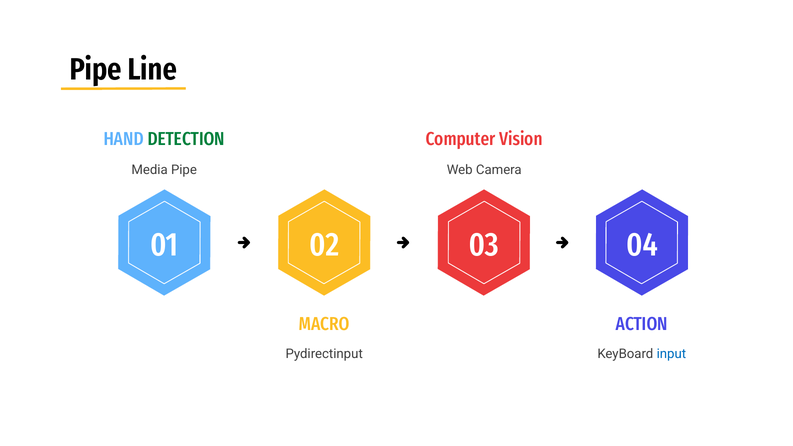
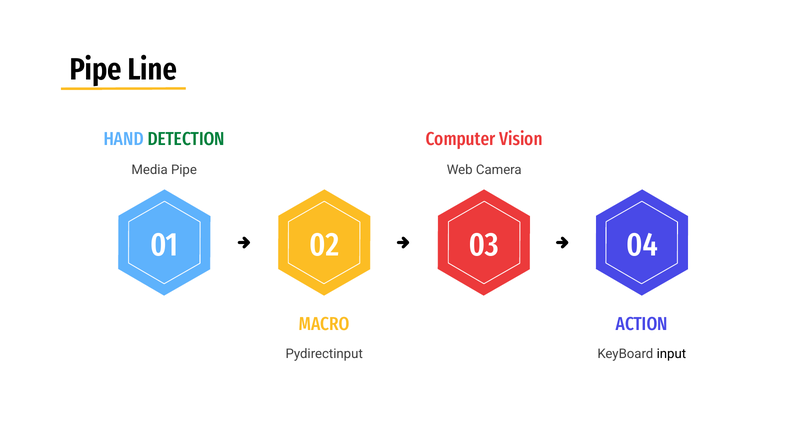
input colour: blue -> black (671, 354)
